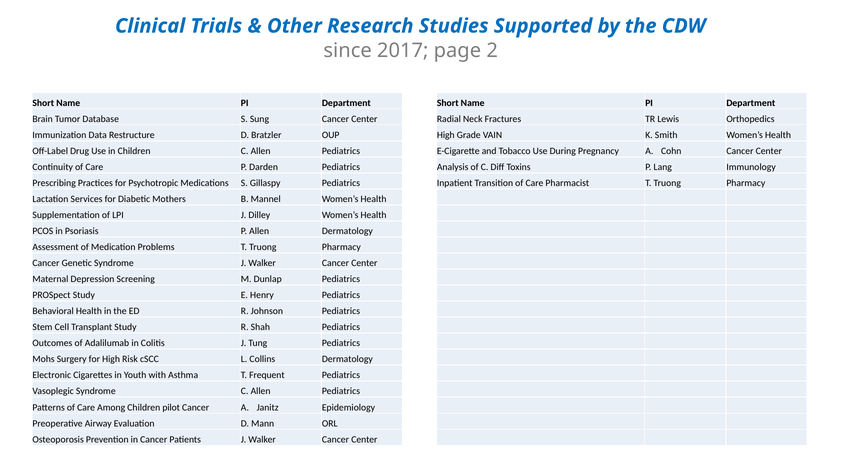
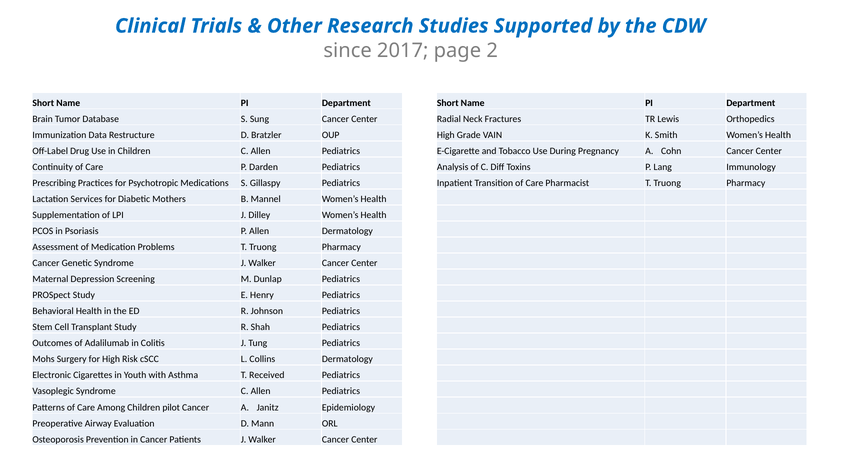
Frequent: Frequent -> Received (267, 375)
